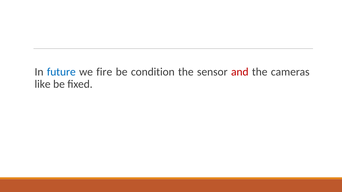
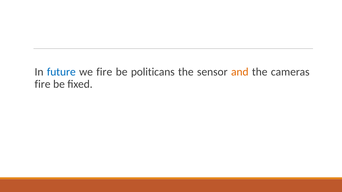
condition: condition -> politicans (153, 72)
and colour: red -> orange (240, 72)
like: like -> fire (43, 84)
